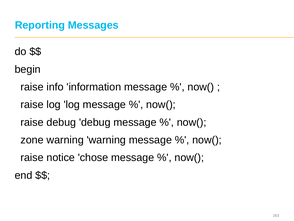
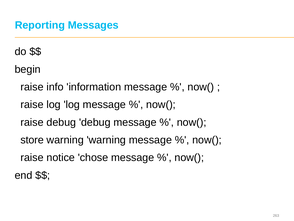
zone: zone -> store (32, 140)
